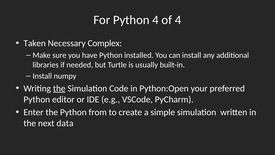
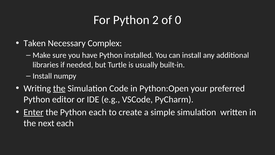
Python 4: 4 -> 2 (155, 20)
of 4: 4 -> 0 (178, 20)
Enter underline: none -> present (34, 112)
Python from: from -> each (98, 112)
next data: data -> each (65, 123)
